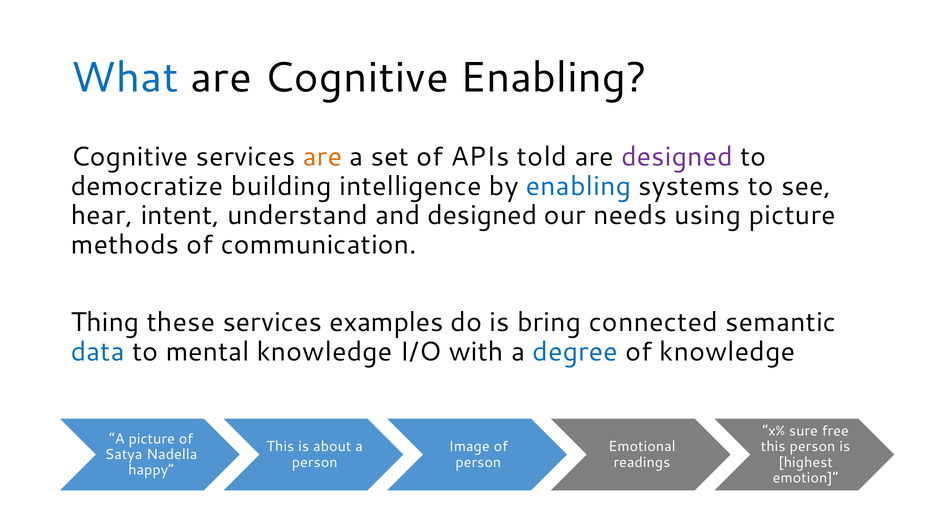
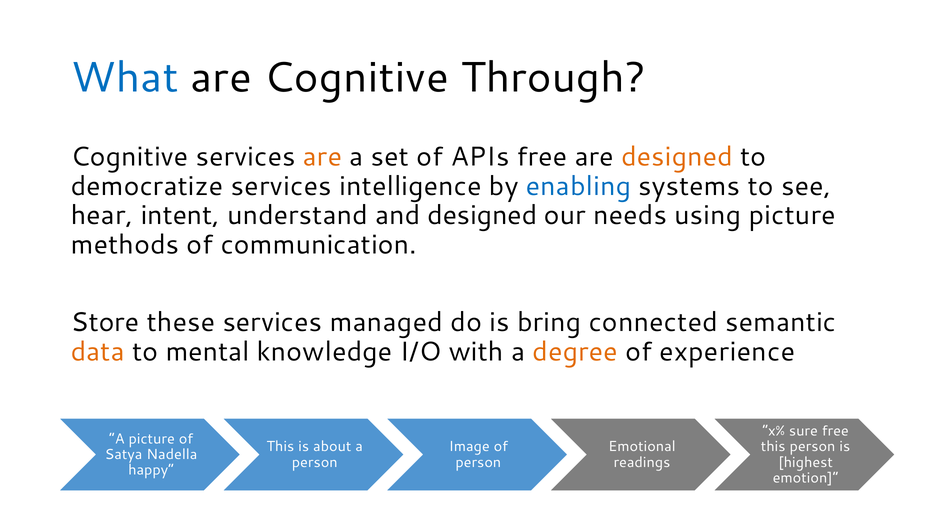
Cognitive Enabling: Enabling -> Through (553, 78)
APIs told: told -> free (542, 157)
designed colour: purple -> orange (677, 157)
democratize building: building -> services (281, 186)
Thing: Thing -> Store (105, 322)
examples: examples -> managed (386, 322)
data colour: blue -> orange (98, 352)
degree colour: blue -> orange (575, 352)
of knowledge: knowledge -> experience (727, 352)
